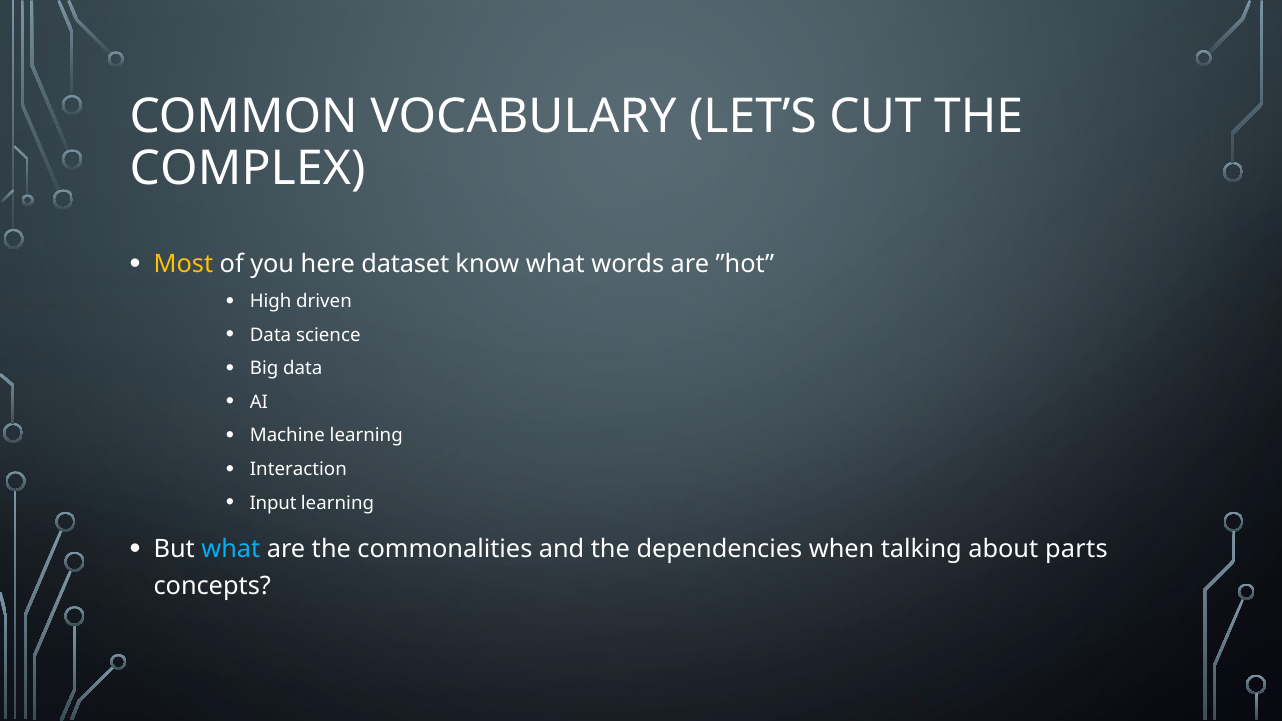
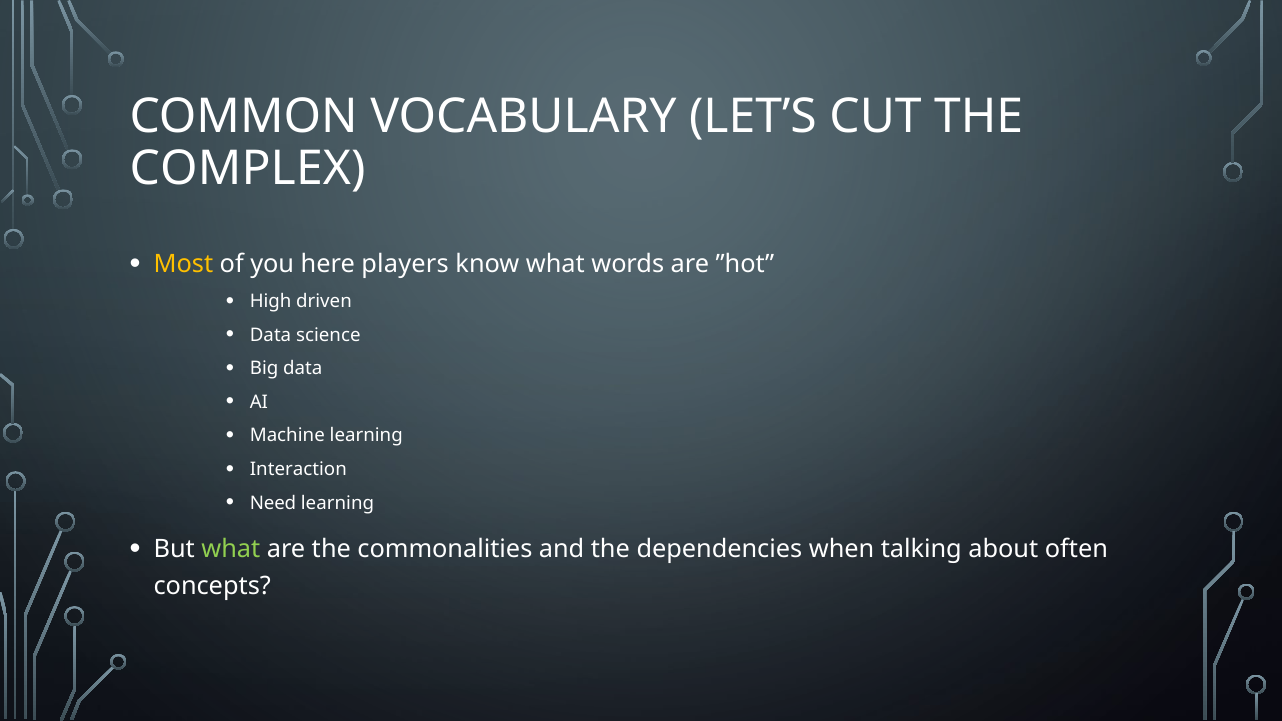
dataset: dataset -> players (405, 264)
Input: Input -> Need (273, 503)
what colour: light blue -> light green (231, 549)
parts: parts -> often (1076, 549)
